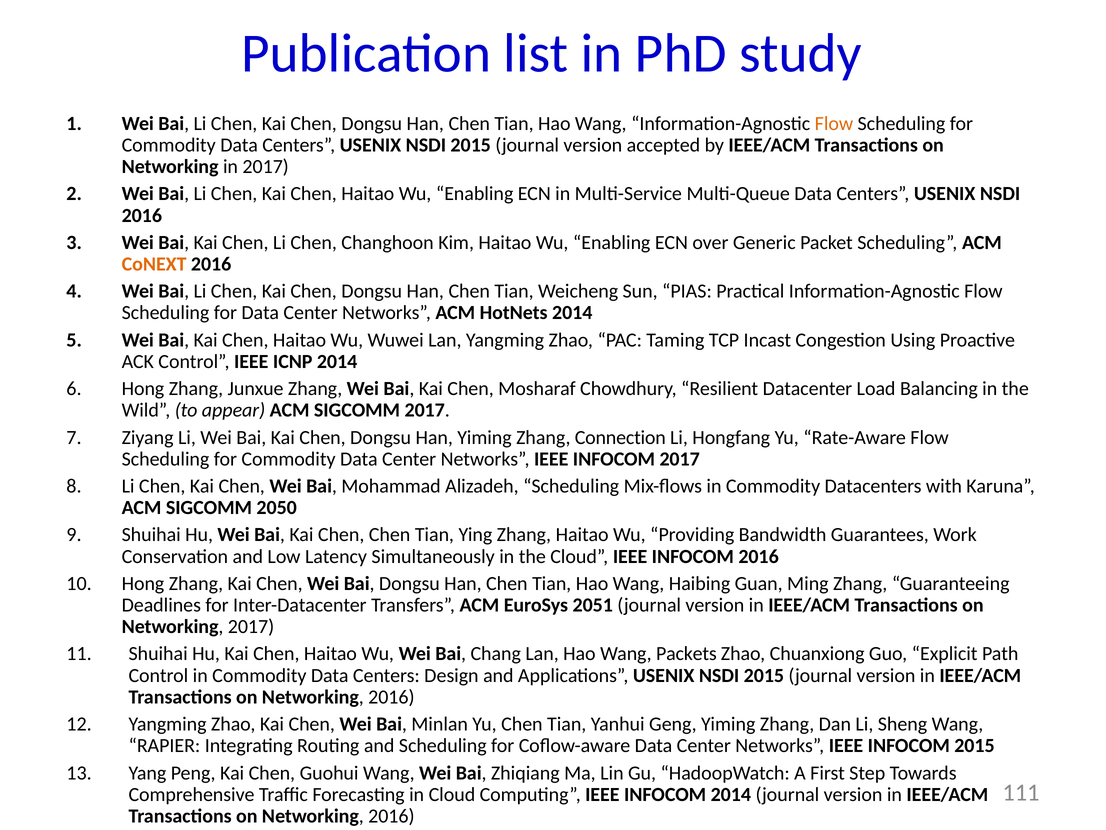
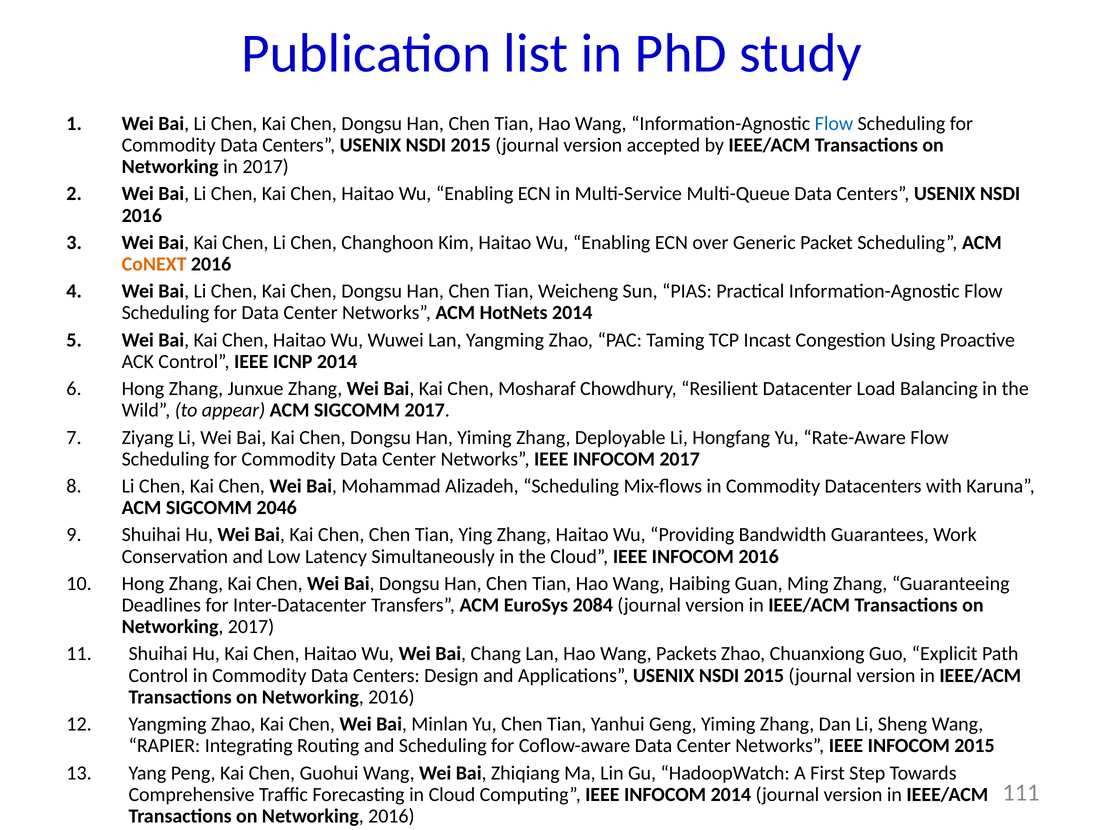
Flow colour: orange -> blue (834, 123)
Connection: Connection -> Deployable (620, 437)
2050: 2050 -> 2046 (277, 507)
2051: 2051 -> 2084 (593, 605)
